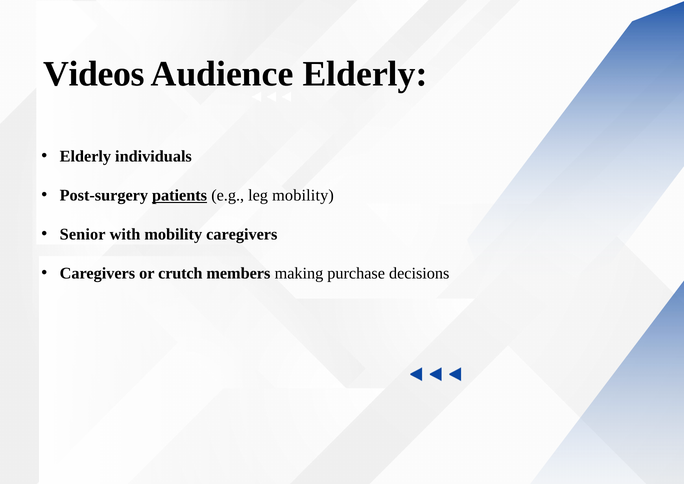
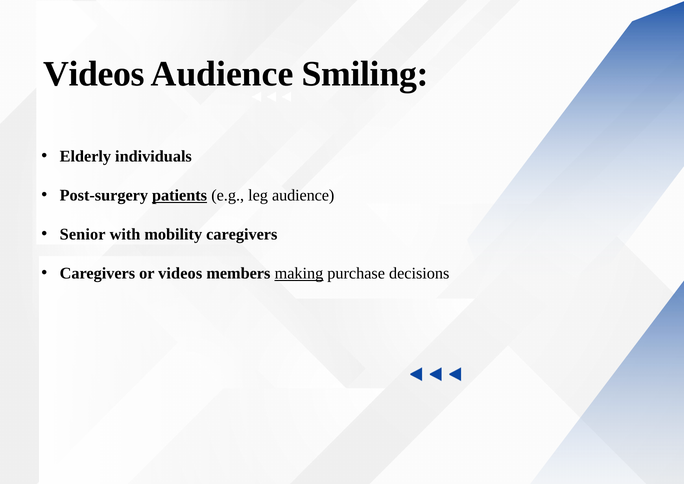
Audience Elderly: Elderly -> Smiling (365, 74)
leg mobility: mobility -> audience (303, 195)
or crutch: crutch -> videos (180, 273)
making underline: none -> present (299, 273)
